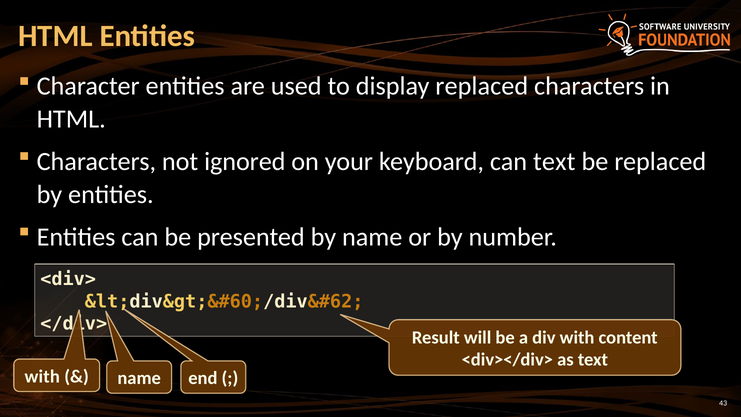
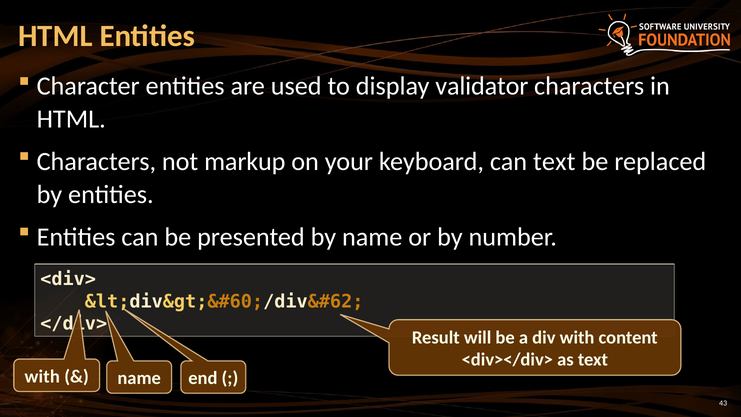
display replaced: replaced -> validator (482, 86)
ignored: ignored -> markup (245, 162)
